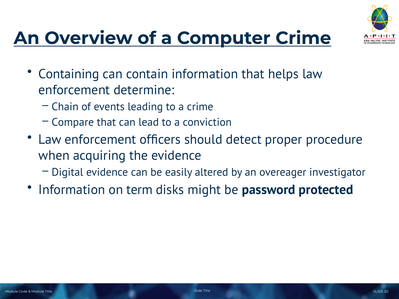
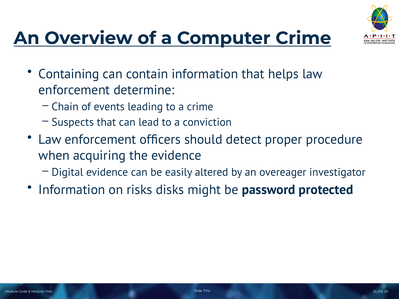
Compare: Compare -> Suspects (73, 122)
term: term -> risks (139, 190)
